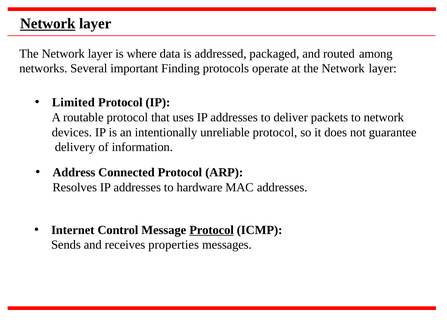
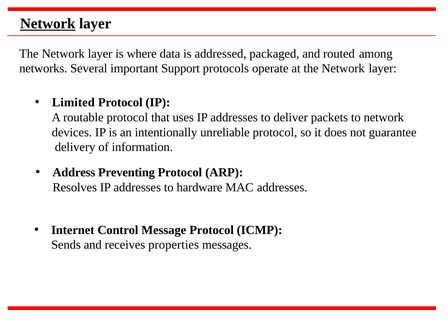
Finding: Finding -> Support (180, 69)
Connected: Connected -> Preventing (127, 173)
Protocol underline: present -> none (212, 230)
